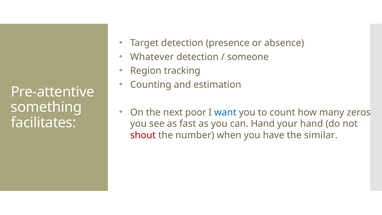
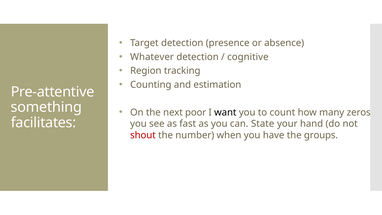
someone: someone -> cognitive (248, 57)
want colour: blue -> black (225, 112)
can Hand: Hand -> State (263, 124)
similar: similar -> groups (321, 135)
